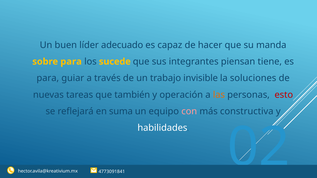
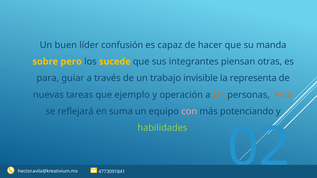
adecuado: adecuado -> confusión (122, 45)
sobre para: para -> pero (71, 62)
tiene: tiene -> otras (270, 62)
soluciones: soluciones -> representa (253, 78)
también: también -> ejemplo (132, 95)
esto colour: red -> orange (284, 95)
constructiva: constructiva -> potenciando (247, 111)
habilidades colour: white -> light green (162, 128)
